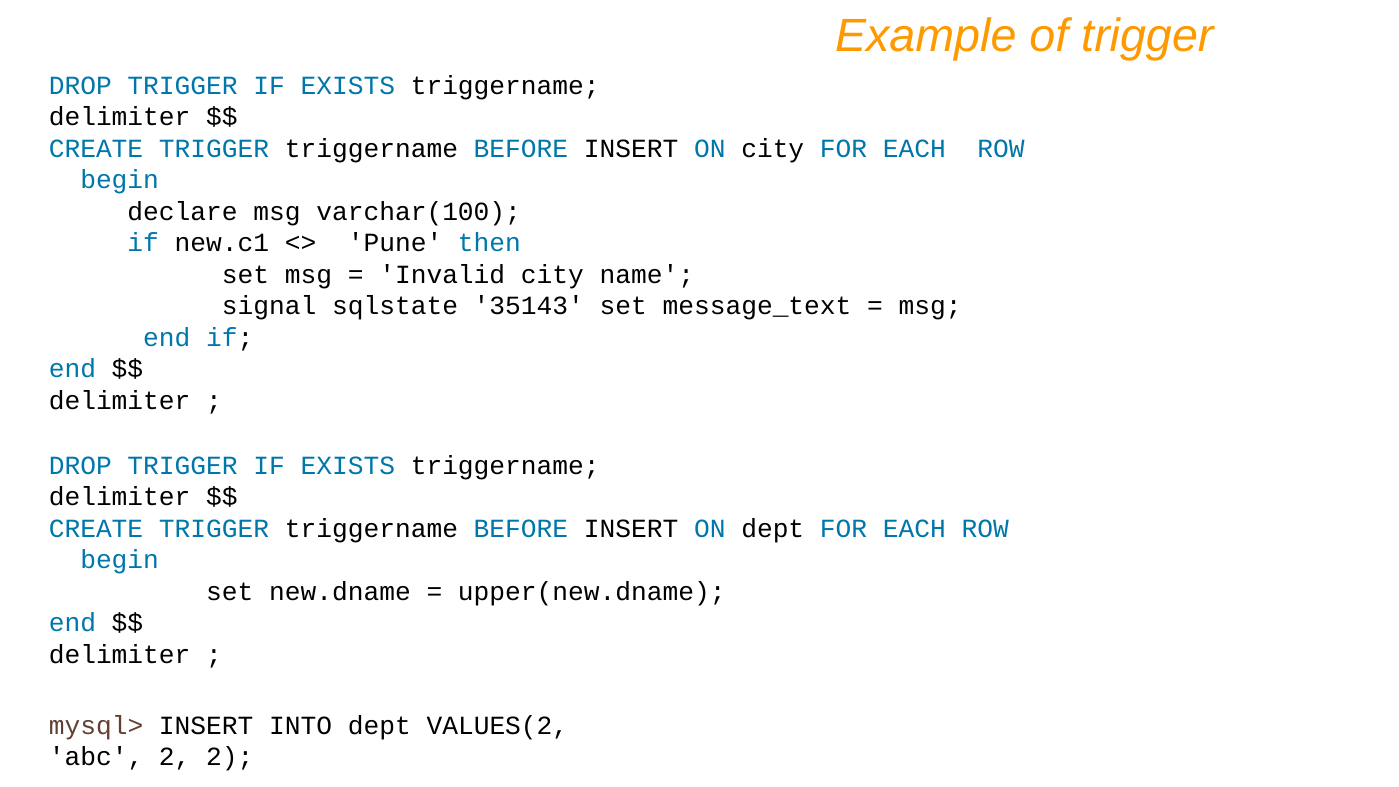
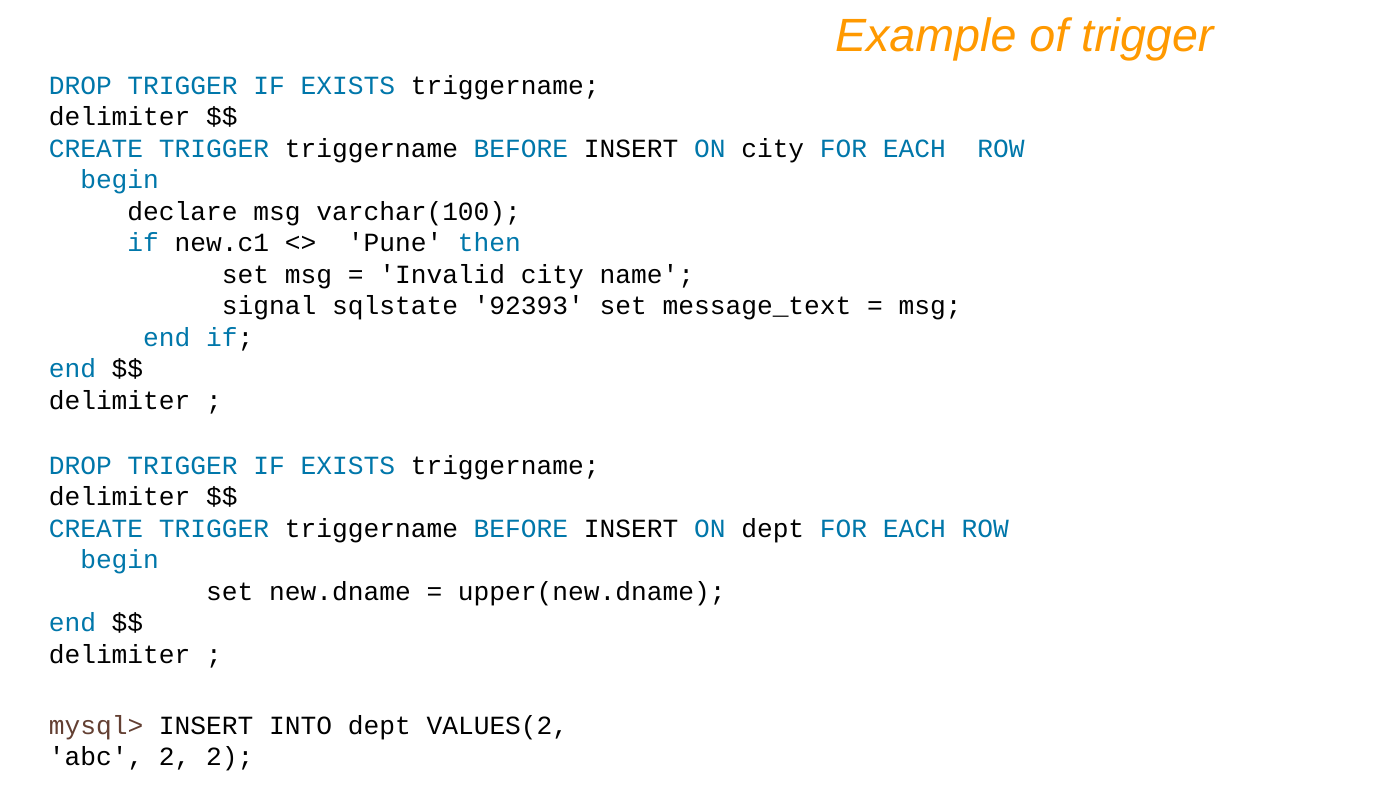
35143: 35143 -> 92393 (529, 306)
